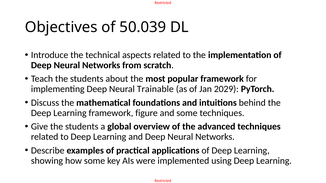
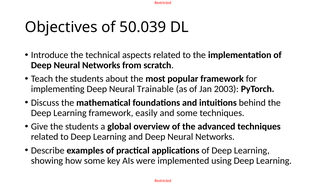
2029: 2029 -> 2003 (226, 89)
figure: figure -> easily (146, 113)
